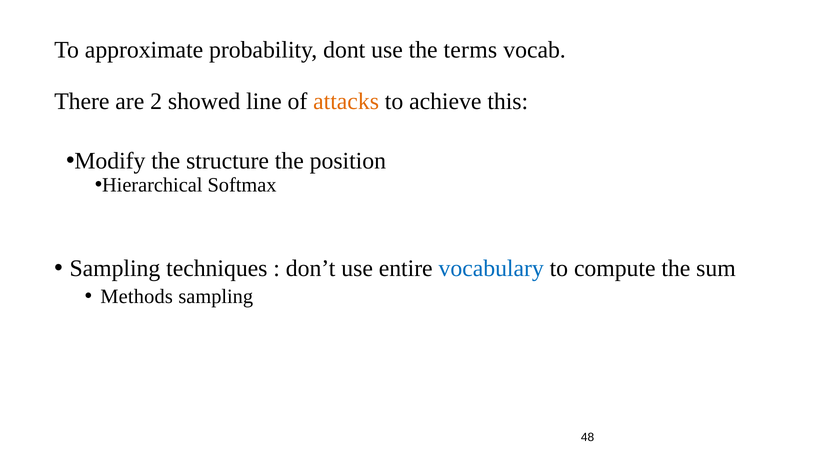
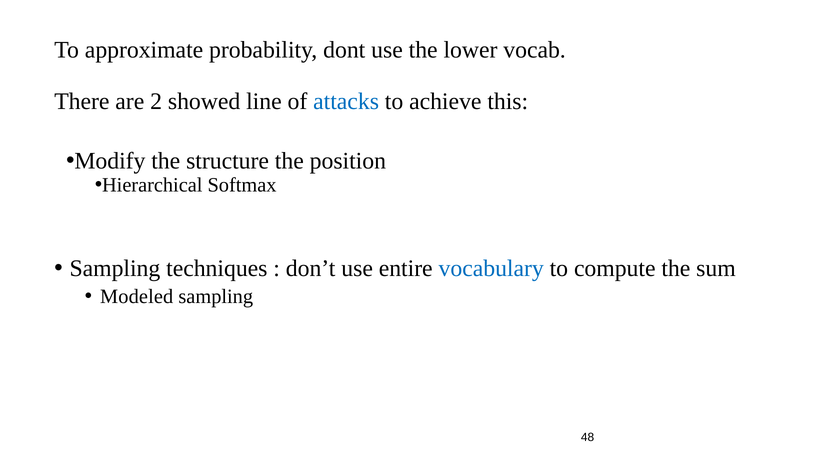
terms: terms -> lower (471, 50)
attacks colour: orange -> blue (346, 101)
Methods: Methods -> Modeled (137, 296)
